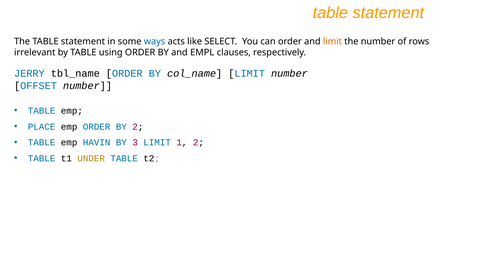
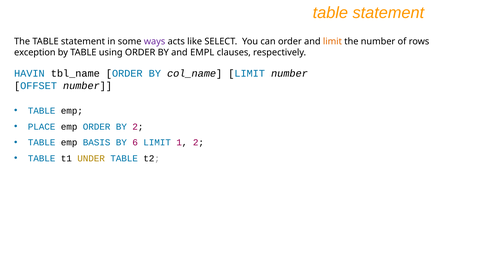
ways colour: blue -> purple (155, 42)
irrelevant: irrelevant -> exception (35, 53)
JERRY: JERRY -> HAVIN (29, 74)
HAVIN: HAVIN -> BASIS (97, 143)
3: 3 -> 6 (135, 143)
